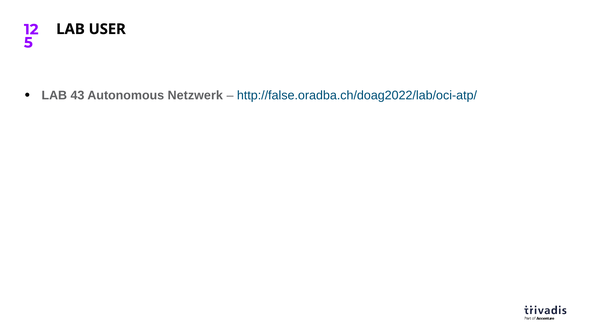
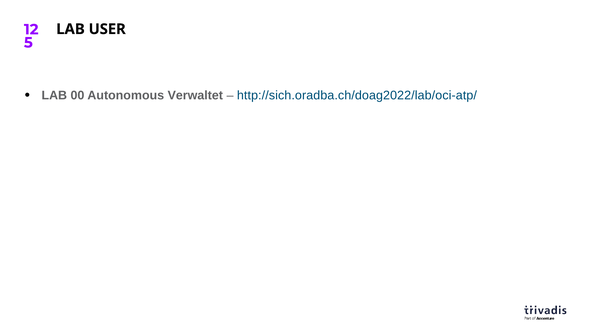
43: 43 -> 00 (77, 95)
Netzwerk: Netzwerk -> Verwaltet (195, 95)
http://false.oradba.ch/doag2022/lab/oci-atp/: http://false.oradba.ch/doag2022/lab/oci-atp/ -> http://sich.oradba.ch/doag2022/lab/oci-atp/ (357, 95)
